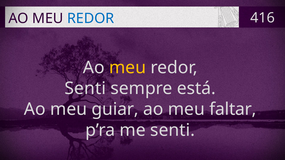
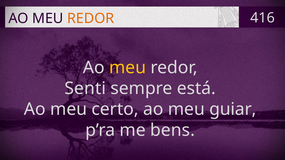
REDOR colour: blue -> orange (91, 18)
guiar: guiar -> certo (115, 109)
faltar: faltar -> guiar (233, 109)
me senti: senti -> bens (173, 130)
